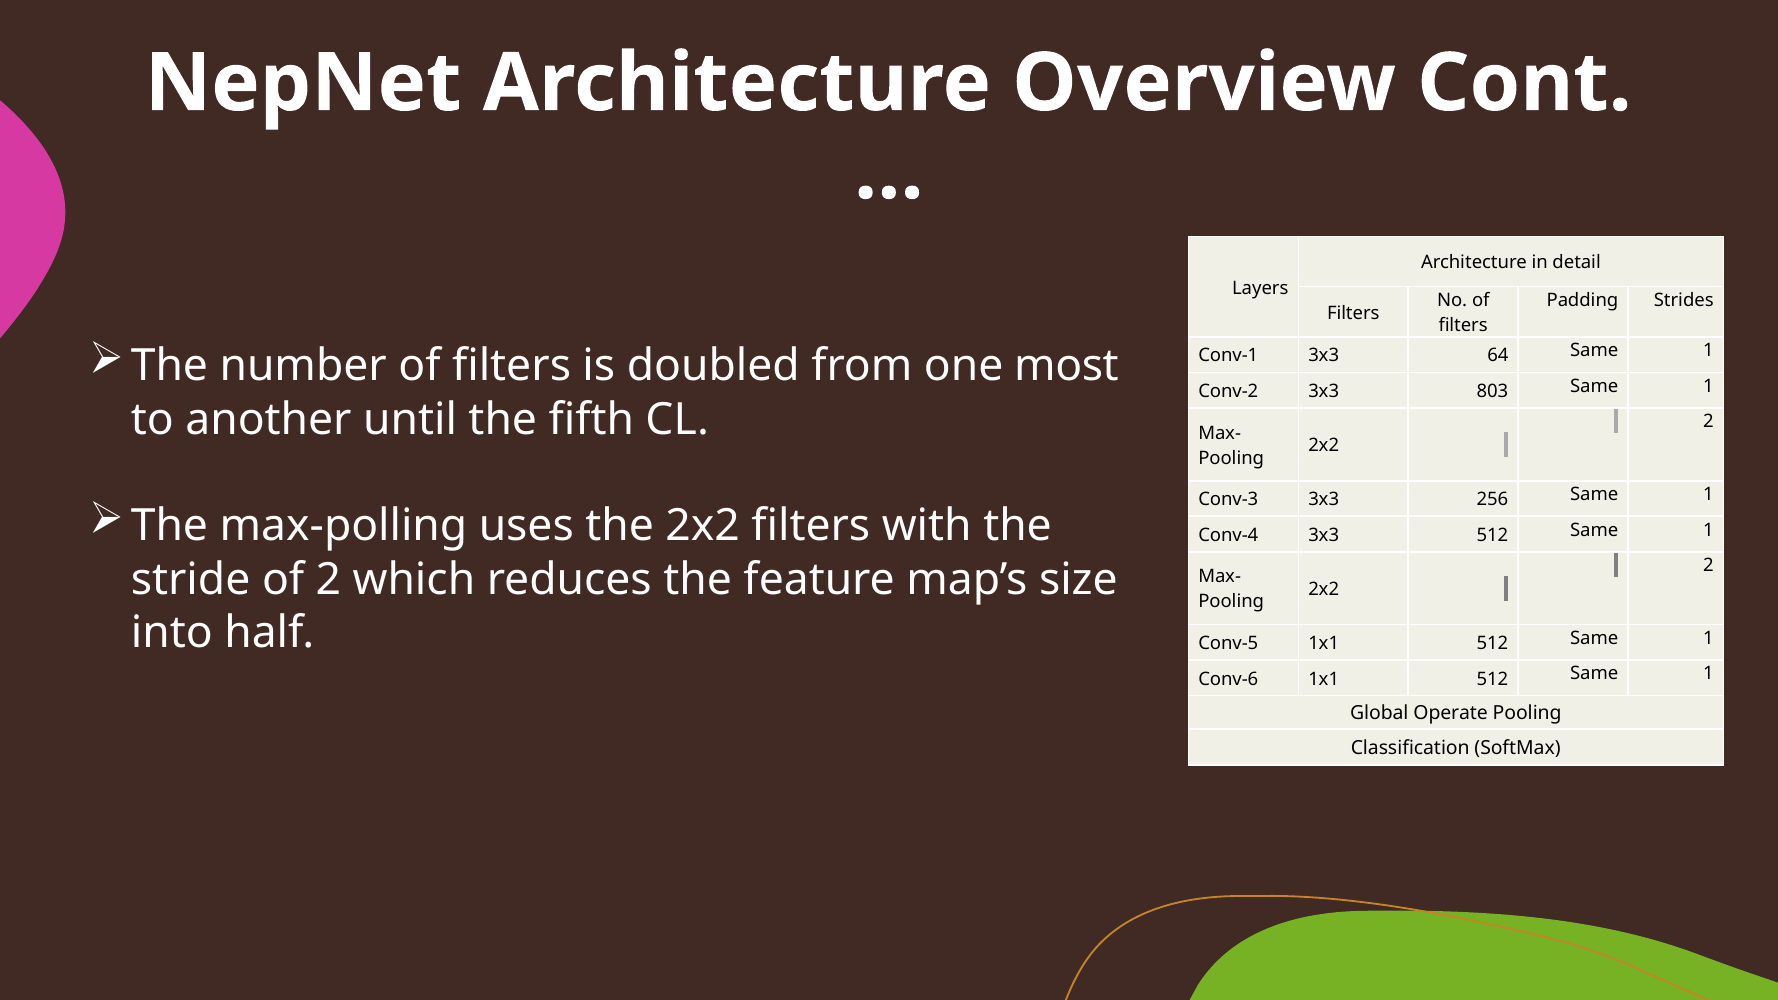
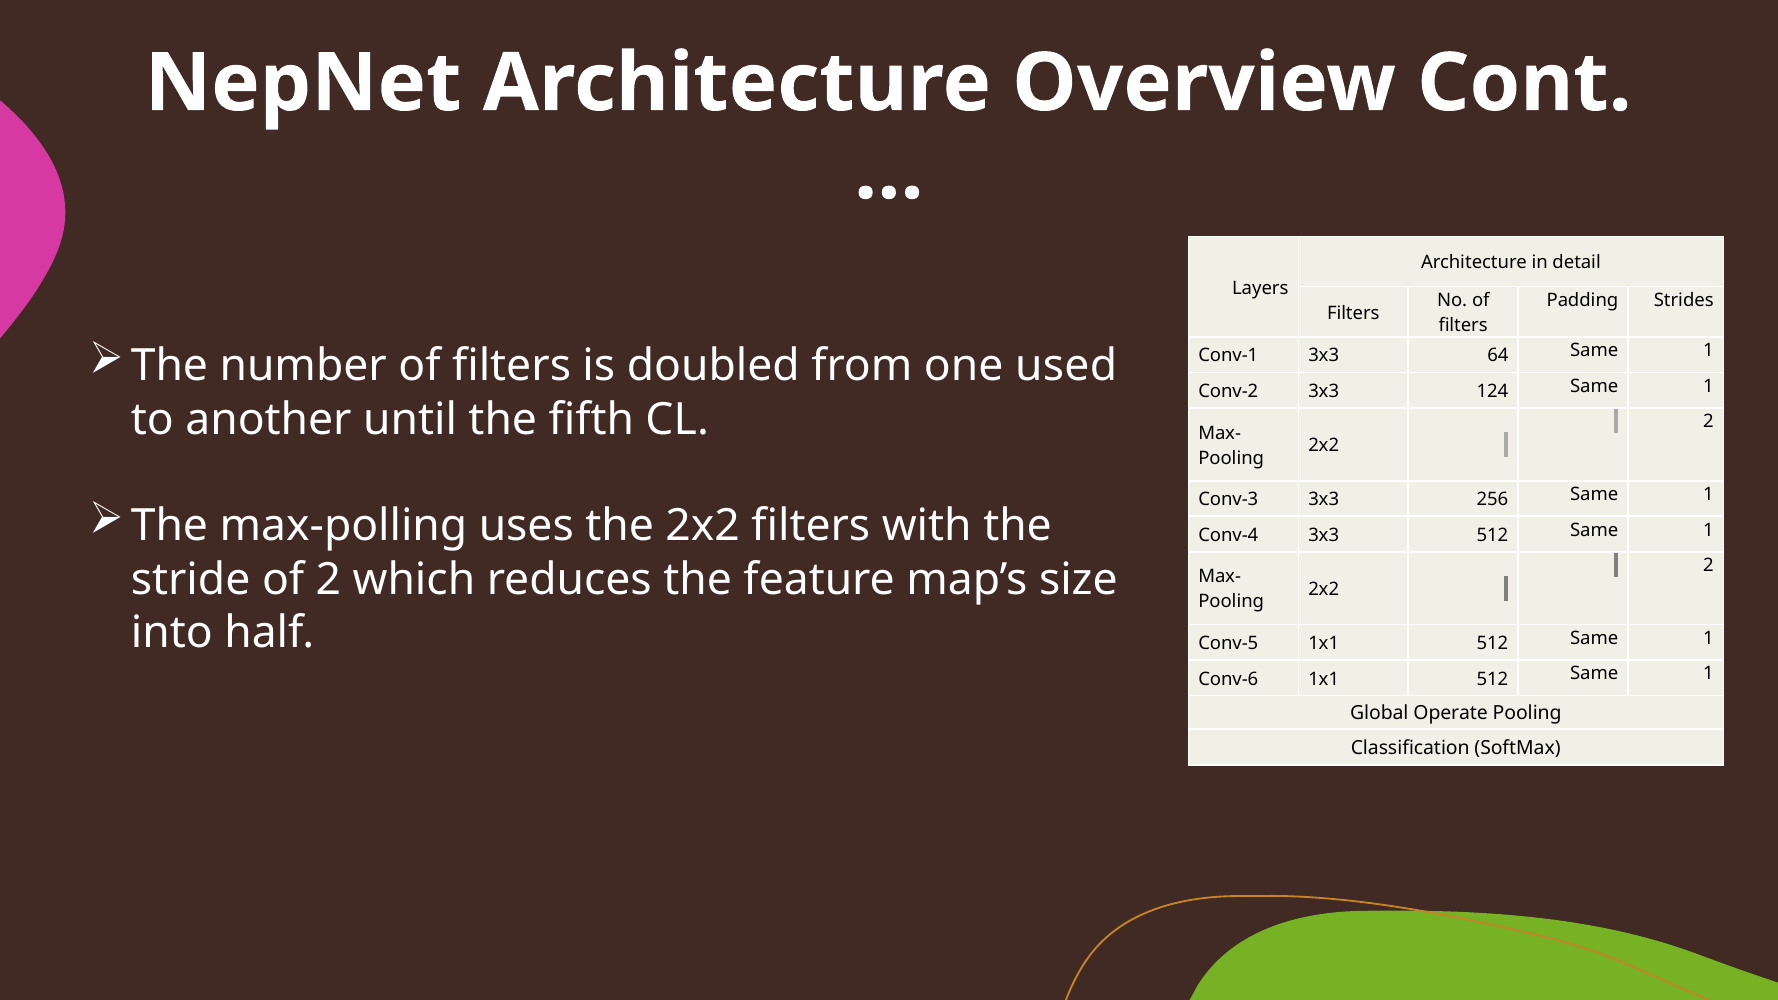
most: most -> used (1066, 366)
803: 803 -> 124 (1493, 391)
